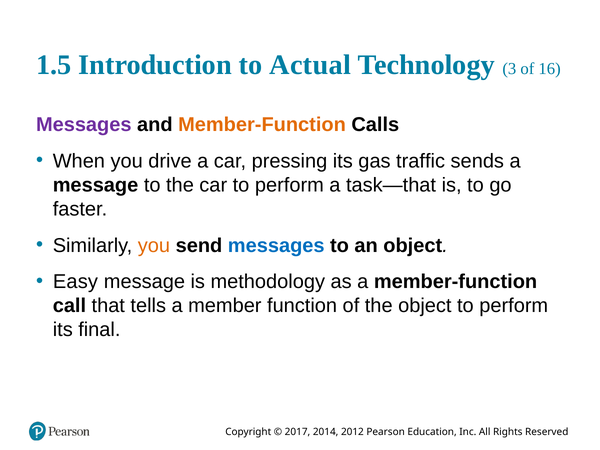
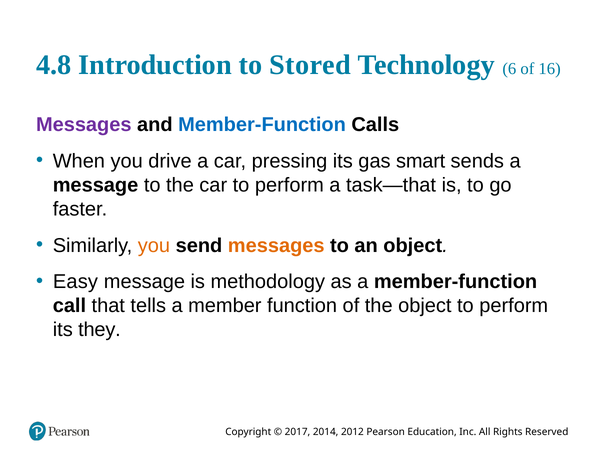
1.5: 1.5 -> 4.8 (54, 65)
Actual: Actual -> Stored (310, 65)
3: 3 -> 6 (509, 69)
Member-Function colour: orange -> blue (262, 124)
traffic: traffic -> smart (421, 161)
messages colour: blue -> orange (276, 245)
final: final -> they (99, 330)
